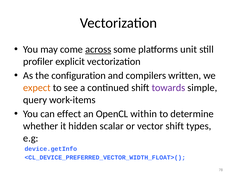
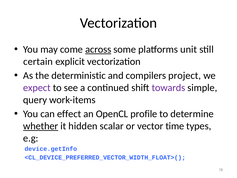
profiler: profiler -> certain (38, 61)
configuration: configuration -> deterministic (79, 76)
written: written -> project (185, 76)
expect colour: orange -> purple (37, 88)
within: within -> profile (144, 114)
whether underline: none -> present (41, 126)
vector shift: shift -> time (175, 126)
